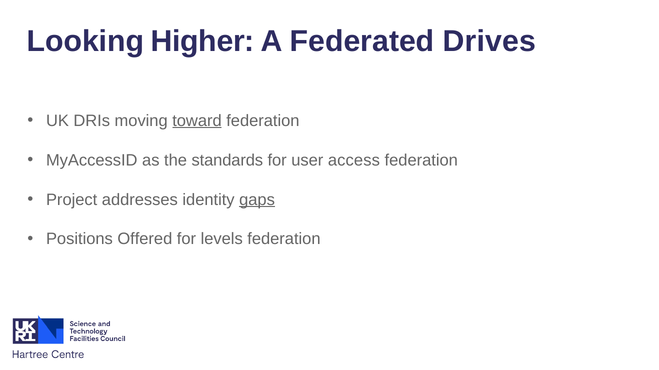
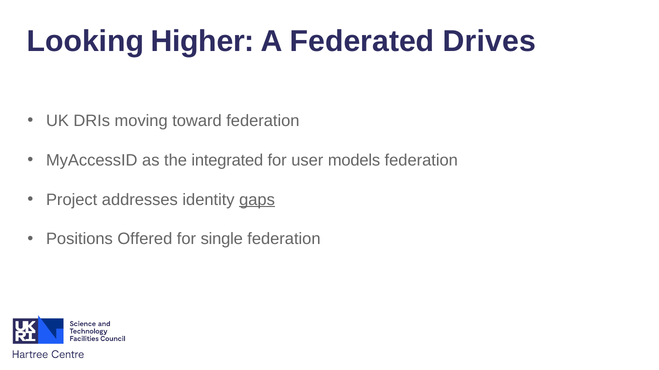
toward underline: present -> none (197, 121)
standards: standards -> integrated (227, 160)
access: access -> models (354, 160)
levels: levels -> single (222, 239)
